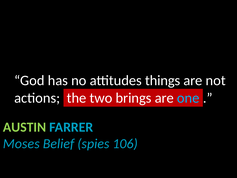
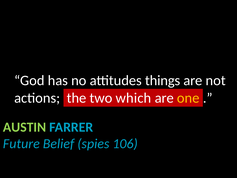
brings: brings -> which (133, 98)
one colour: light blue -> yellow (188, 98)
Moses: Moses -> Future (21, 144)
